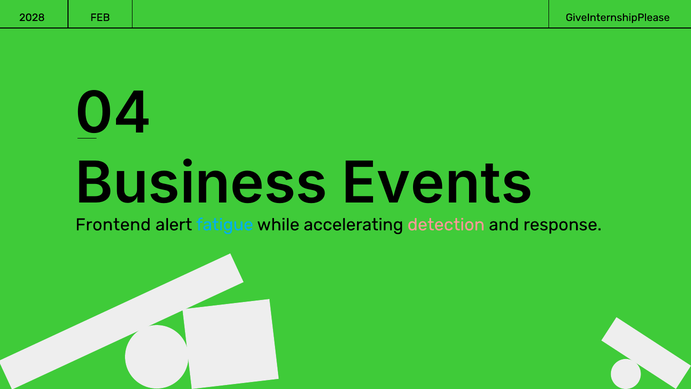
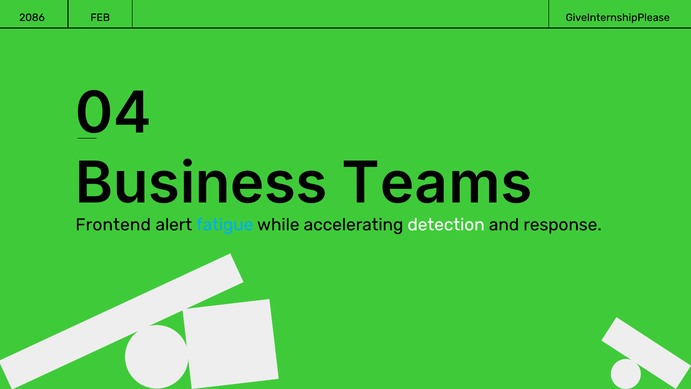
2028: 2028 -> 2086 (32, 17)
Events: Events -> Teams (437, 184)
detection colour: pink -> white (446, 224)
